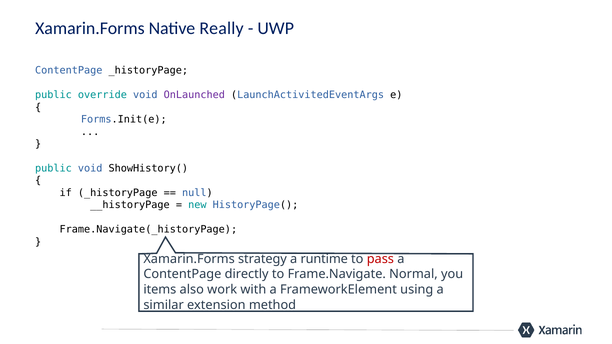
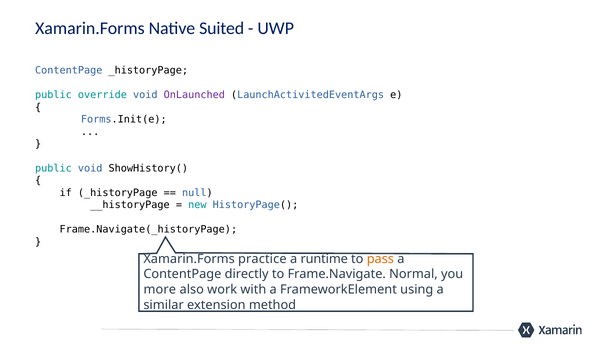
Really: Really -> Suited (222, 28)
strategy: strategy -> practice (262, 259)
pass colour: red -> orange (380, 259)
items: items -> more (160, 290)
